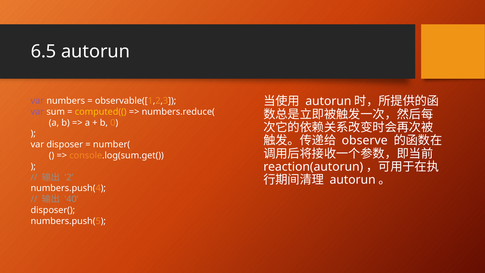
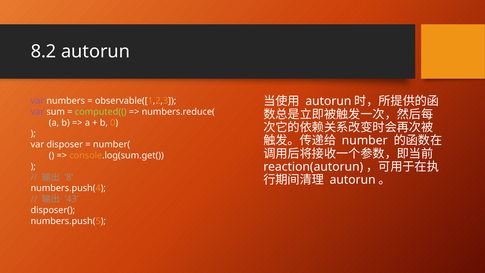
6.5: 6.5 -> 8.2 (44, 51)
computed(( colour: yellow -> light green (101, 112)
observe: observe -> number (365, 141)
2: 2 -> 8 (69, 177)
40: 40 -> 43 (71, 199)
